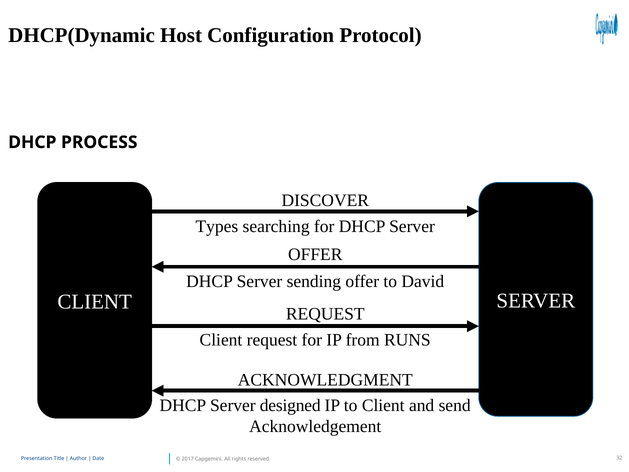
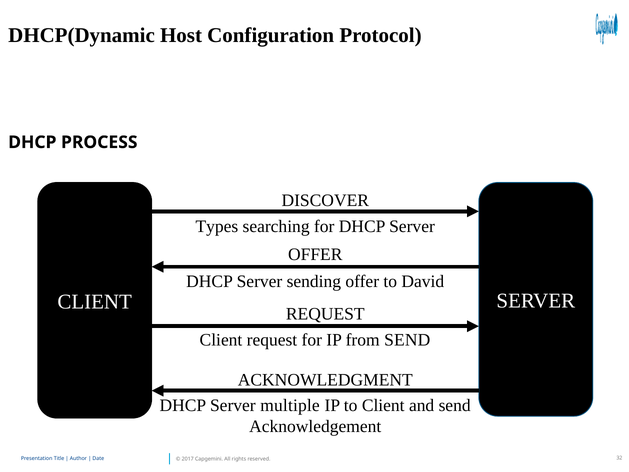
from RUNS: RUNS -> SEND (407, 340)
designed: designed -> multiple (290, 405)
